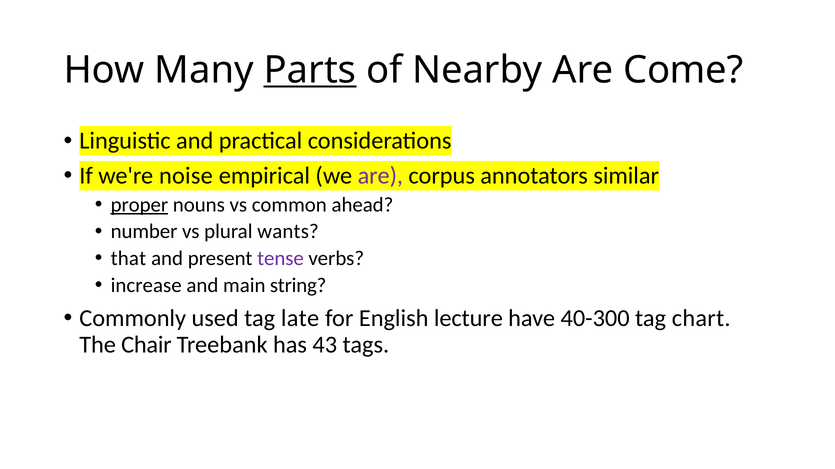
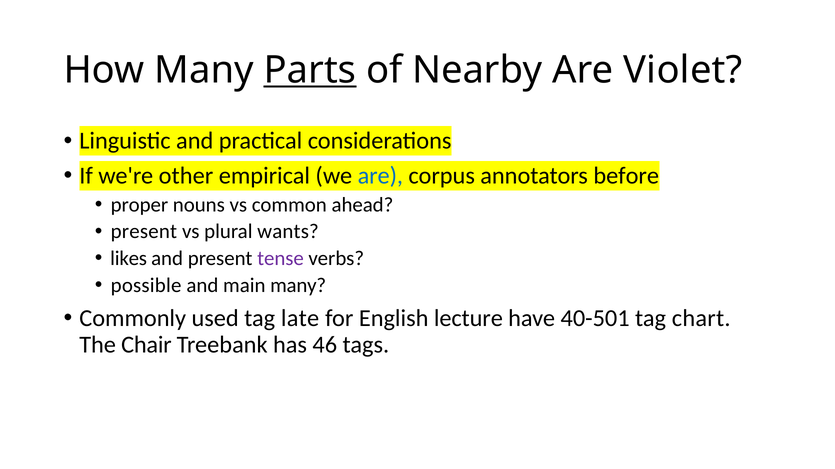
Come: Come -> Violet (683, 70)
noise: noise -> other (186, 176)
are colour: purple -> blue (380, 176)
similar: similar -> before (626, 176)
proper underline: present -> none (139, 205)
number: number -> present (144, 232)
that: that -> likes (129, 259)
increase: increase -> possible (146, 286)
main string: string -> many (298, 286)
40-300: 40-300 -> 40-501 (595, 319)
43: 43 -> 46 (325, 345)
